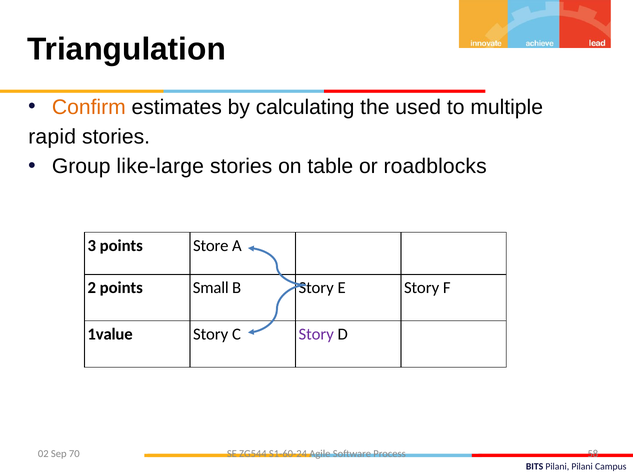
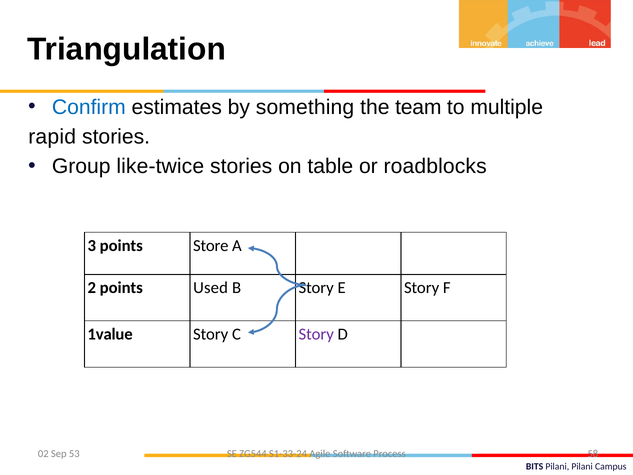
Confirm colour: orange -> blue (89, 107)
calculating: calculating -> something (305, 107)
used: used -> team (418, 107)
like-large: like-large -> like-twice (160, 166)
Small: Small -> Used (211, 288)
70: 70 -> 53 (74, 453)
S1-60-24: S1-60-24 -> S1-33-24 (288, 453)
